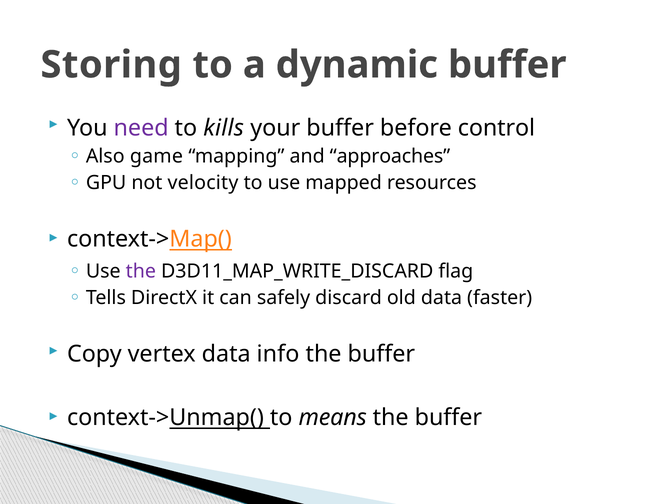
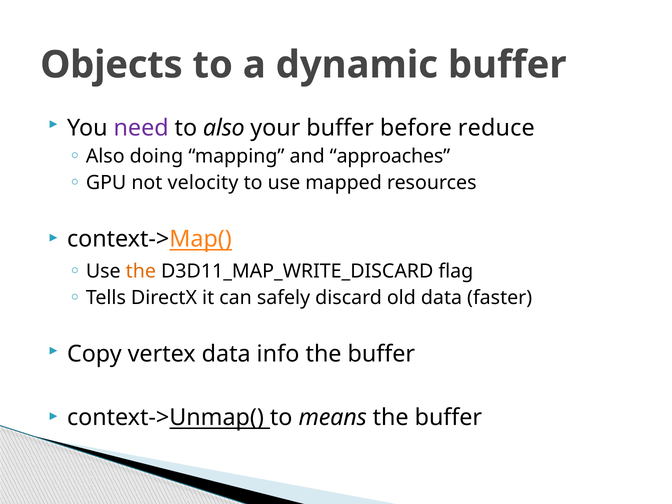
Storing: Storing -> Objects (111, 65)
to kills: kills -> also (224, 128)
control: control -> reduce (496, 128)
game: game -> doing (156, 156)
the colour: purple -> orange (141, 271)
